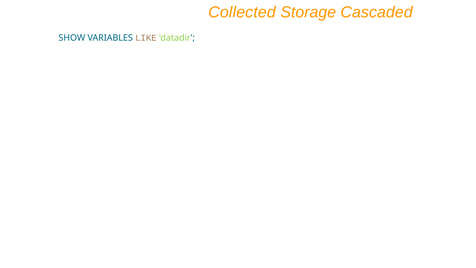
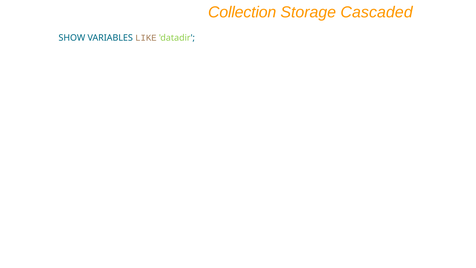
Collected: Collected -> Collection (242, 12)
